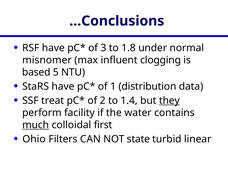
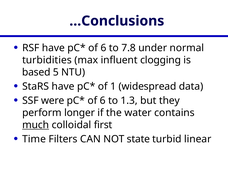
3: 3 -> 6 (103, 48)
1.8: 1.8 -> 7.8 (129, 48)
misnomer: misnomer -> turbidities (47, 60)
distribution: distribution -> widespread (147, 86)
treat: treat -> were (53, 101)
2: 2 -> 6 (103, 101)
1.4: 1.4 -> 1.3 (129, 101)
they underline: present -> none (169, 101)
facility: facility -> longer (80, 113)
Ohio: Ohio -> Time (34, 139)
